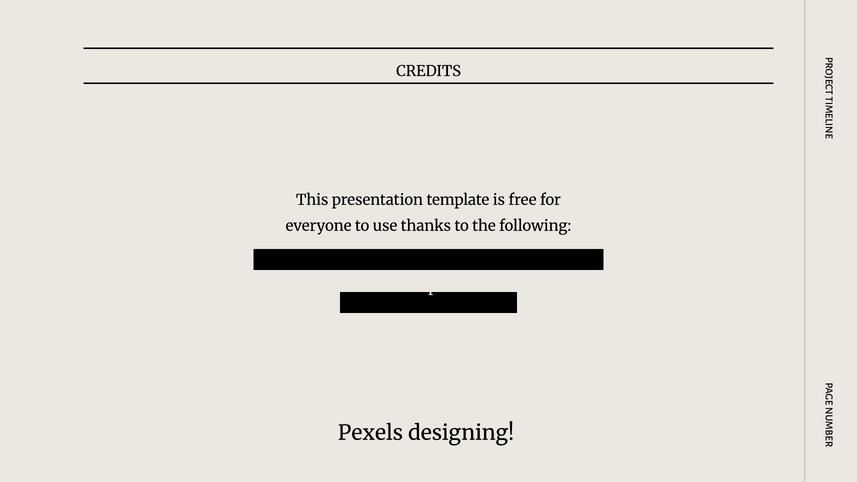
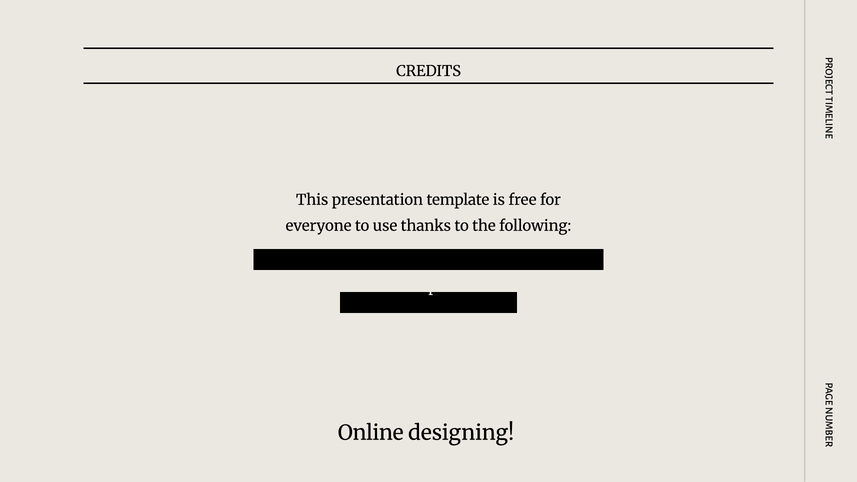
Pexels: Pexels -> Online (371, 433)
